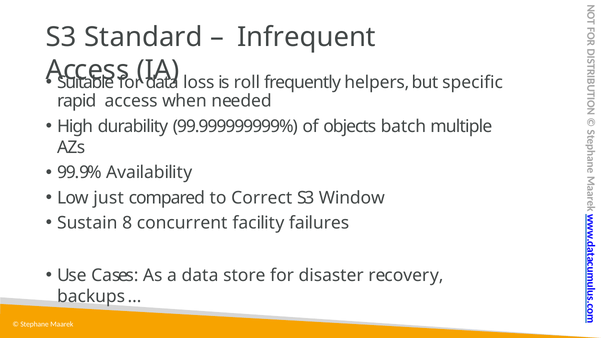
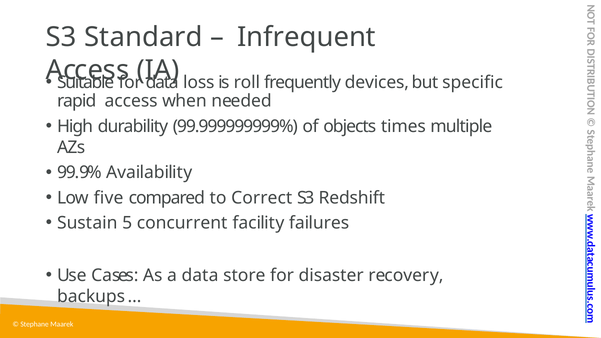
helpers: helpers -> devices (377, 82)
batch: batch -> times (403, 127)
just: just -> five (109, 198)
Window: Window -> Redshift (352, 198)
8: 8 -> 5 (127, 223)
